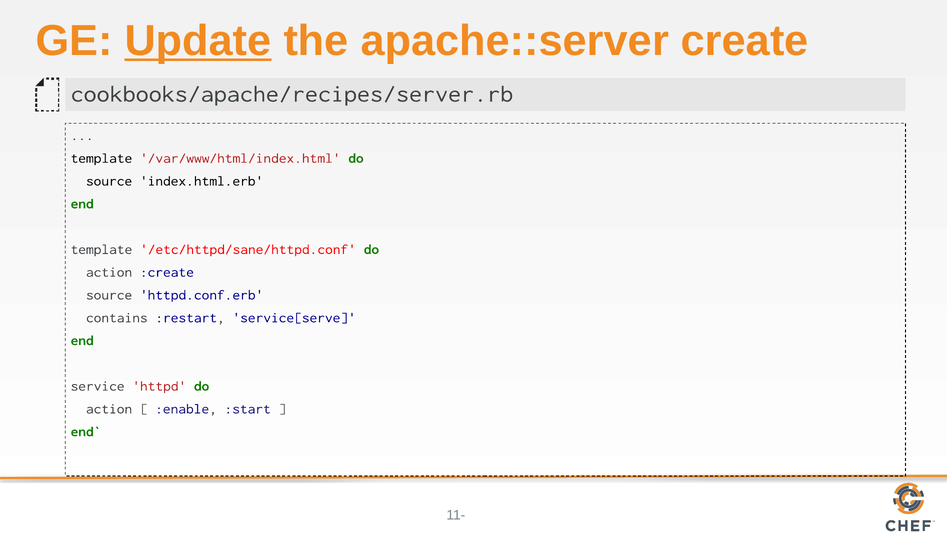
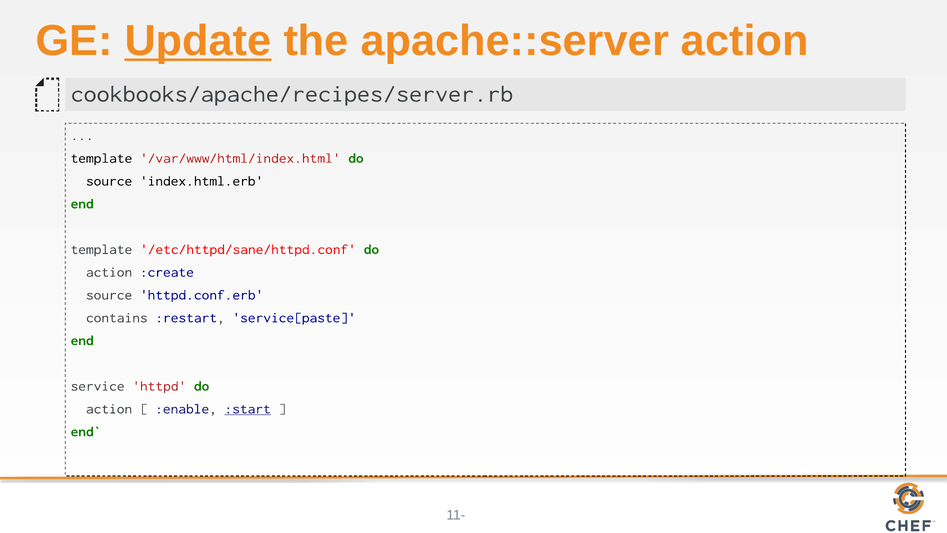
apache::server create: create -> action (745, 41)
service[serve: service[serve -> service[paste (294, 317)
:start underline: none -> present (248, 409)
